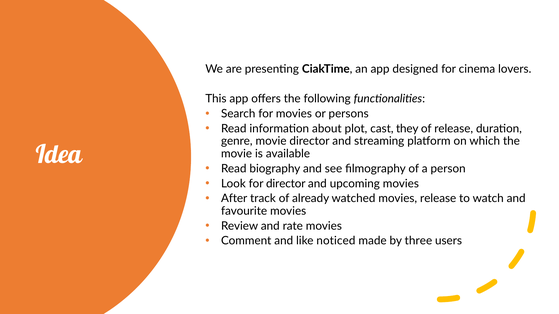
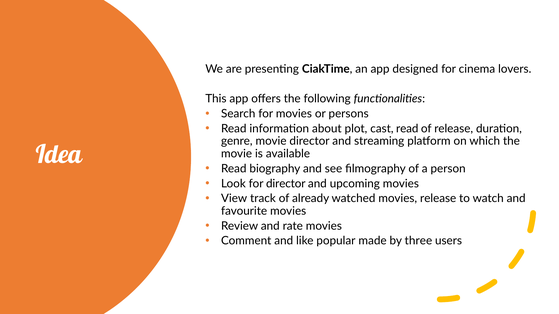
cast they: they -> read (407, 129)
After: After -> View (234, 199)
noticed: noticed -> popular (336, 241)
